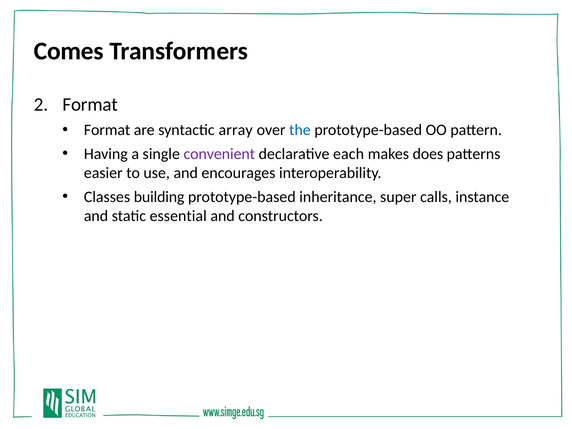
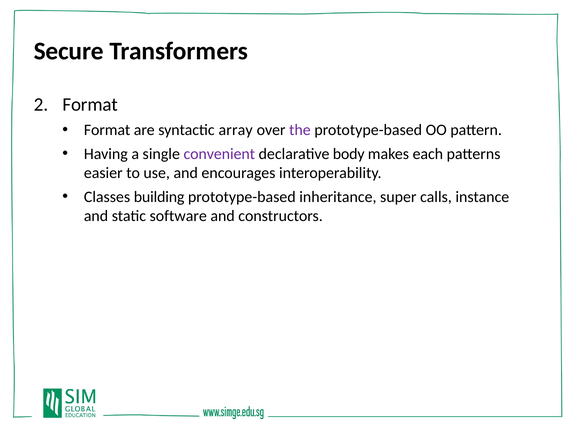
Comes: Comes -> Secure (69, 51)
the colour: blue -> purple (300, 130)
each: each -> body (349, 154)
does: does -> each (428, 154)
essential: essential -> software (178, 216)
